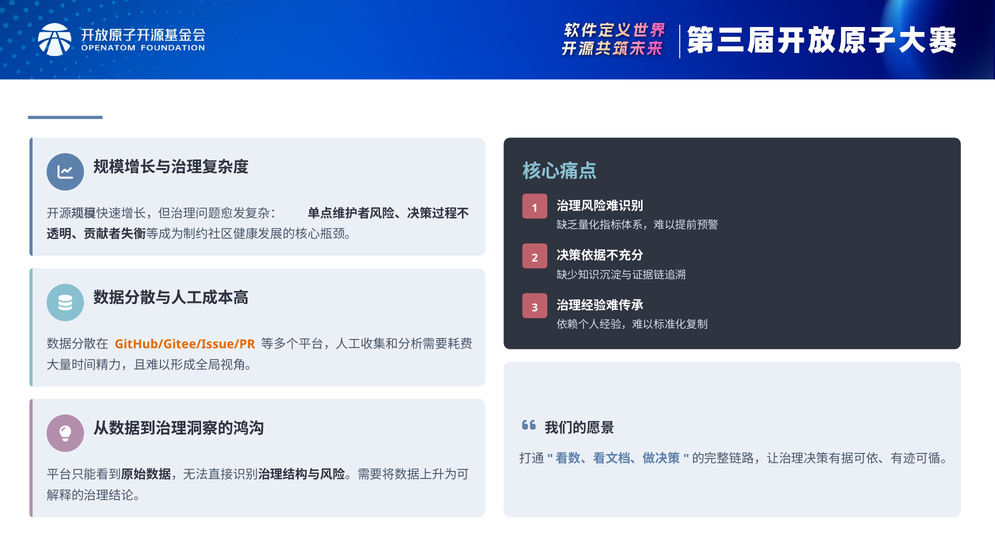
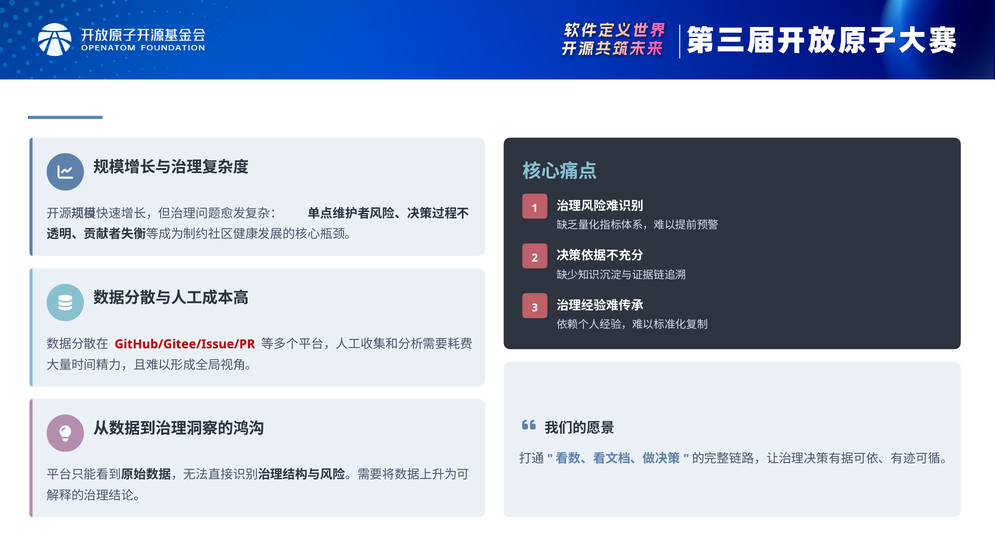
GitHub/Gitee/Issue/PR colour: orange -> red (185, 344)
